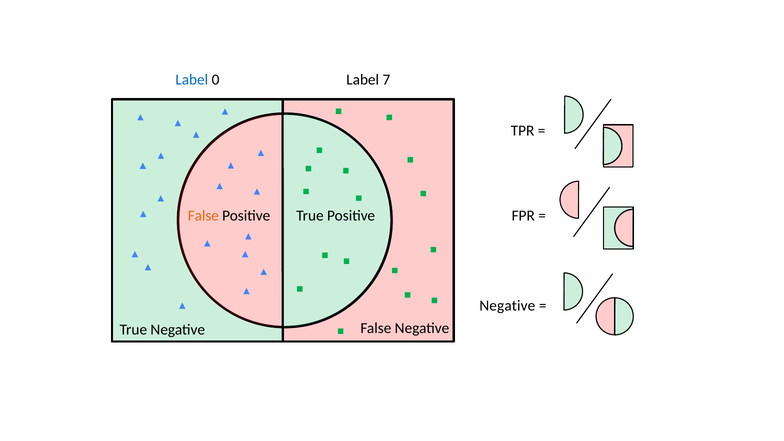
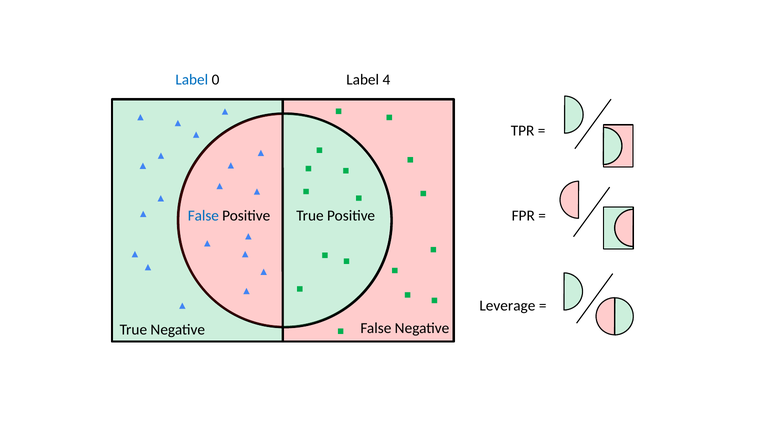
7: 7 -> 4 (386, 80)
False colour: orange -> blue (203, 216)
Negative: Negative -> Leverage (507, 306)
